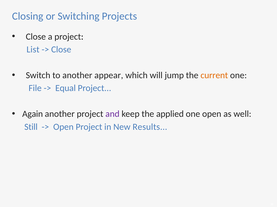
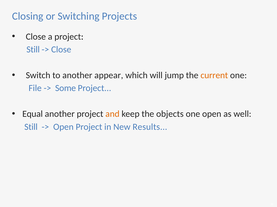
List: List -> Still (33, 50)
Equal: Equal -> Some (66, 88)
Again: Again -> Equal (33, 114)
and colour: purple -> orange (112, 114)
applied: applied -> objects (170, 114)
